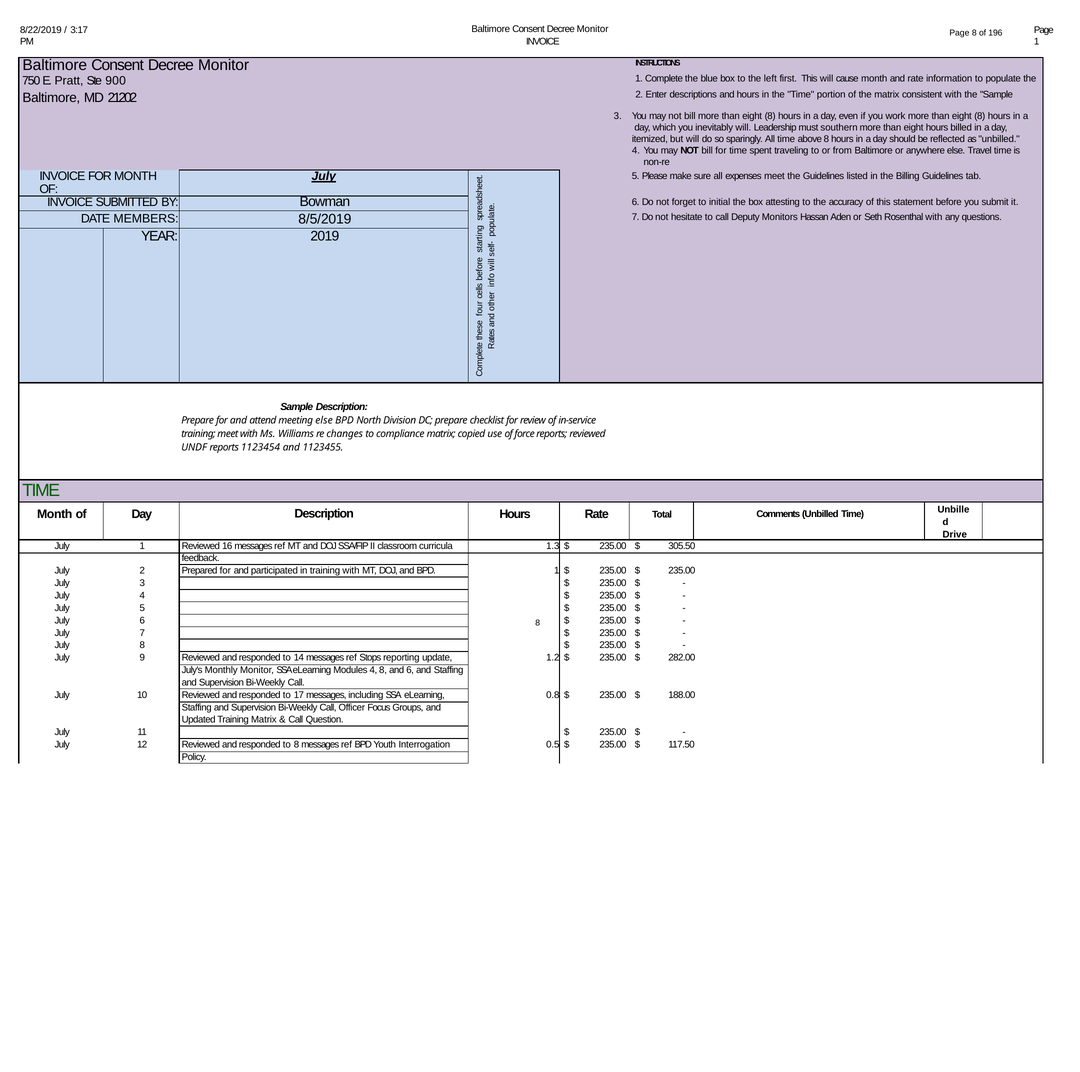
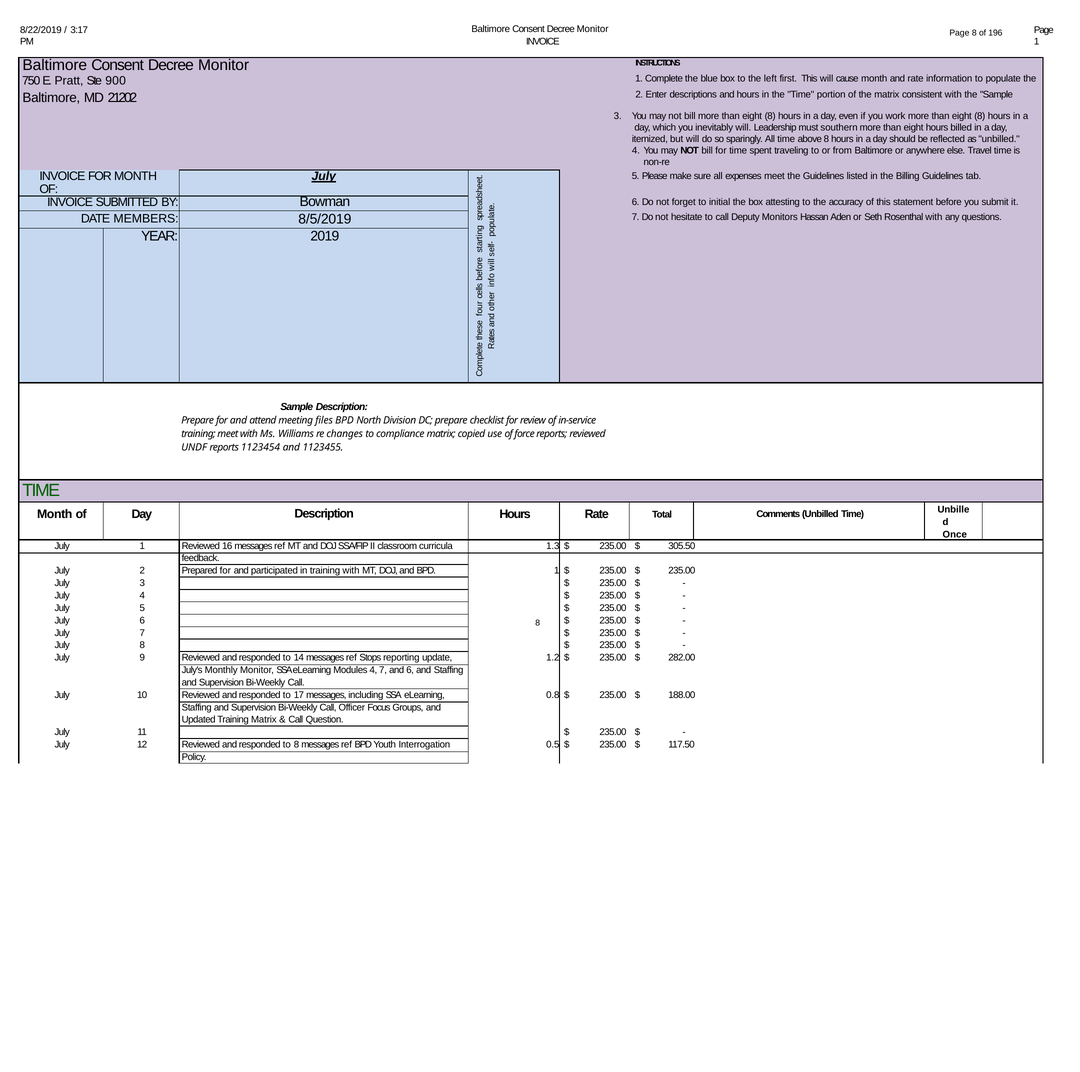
meeting else: else -> files (324, 421)
Drive: Drive -> Once (955, 535)
4 8: 8 -> 7 (383, 670)
